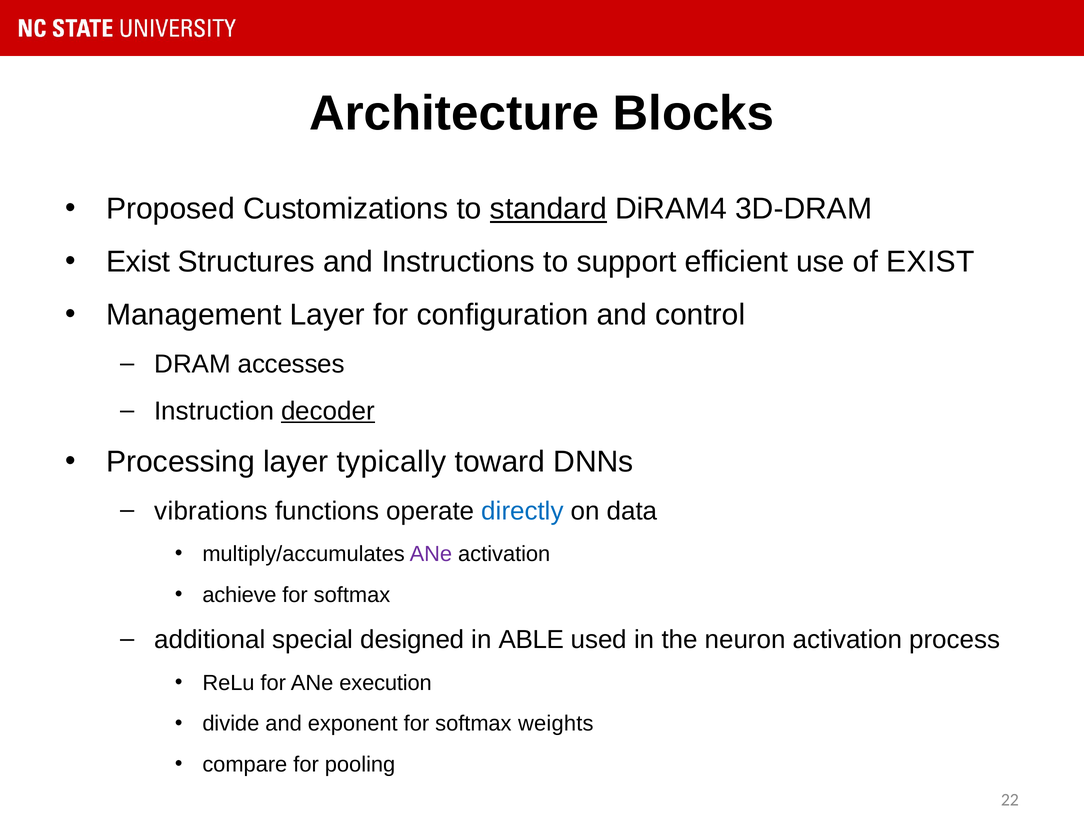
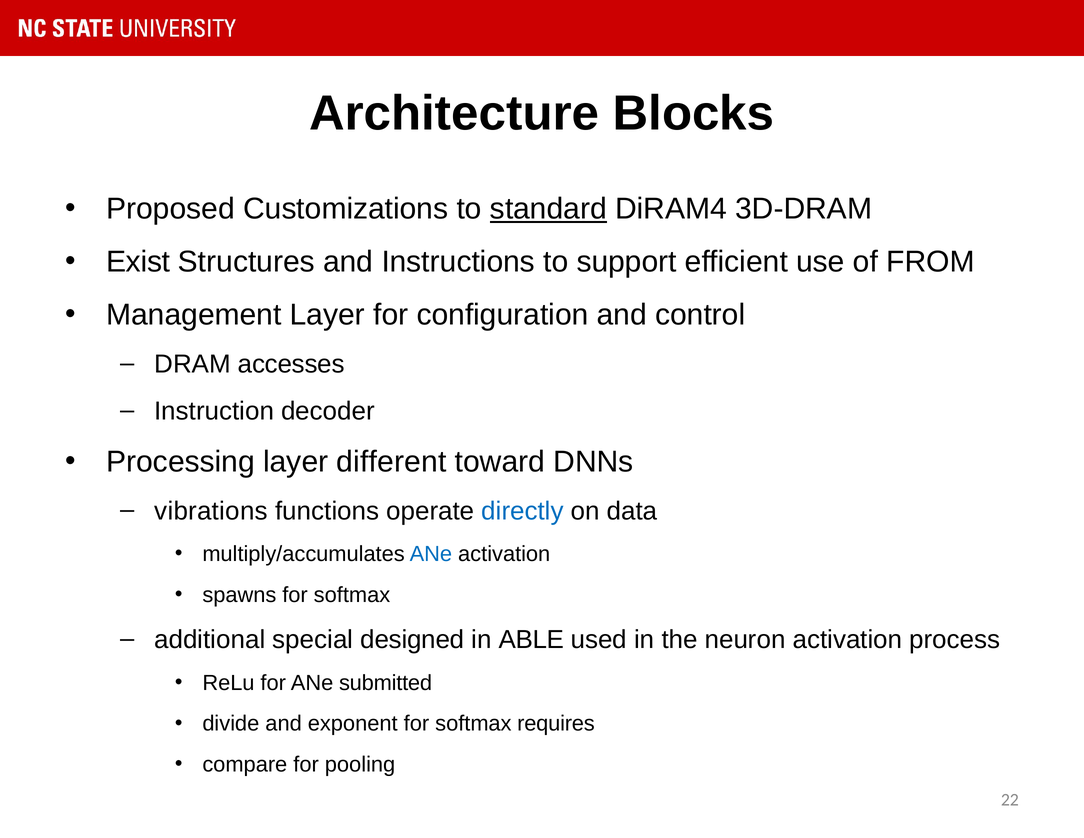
of EXIST: EXIST -> FROM (931, 262)
decoder underline: present -> none (328, 411)
typically: typically -> different (391, 462)
ANe colour: purple -> blue (431, 554)
achieve: achieve -> spawns (239, 595)
execution: execution -> submitted (386, 682)
weights: weights -> requires (556, 723)
